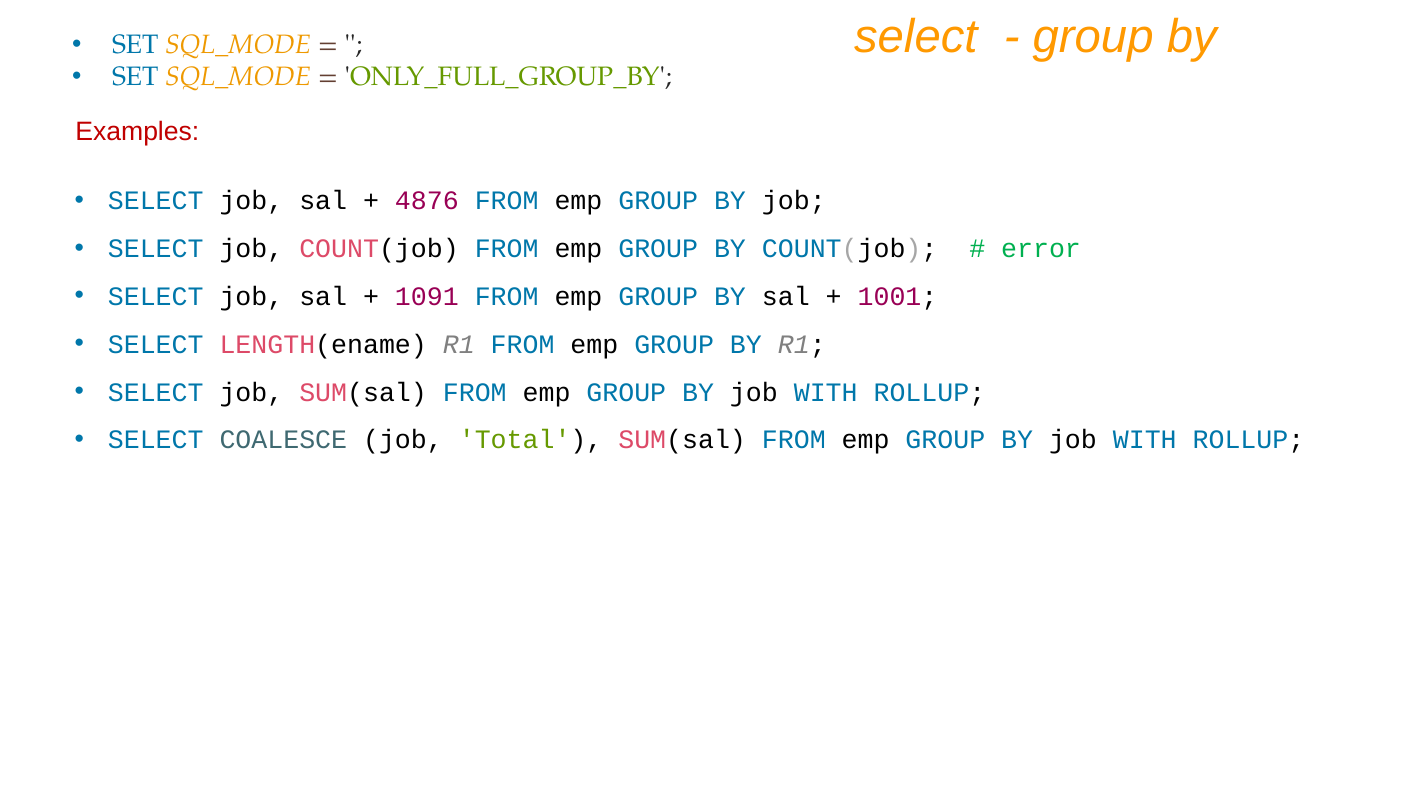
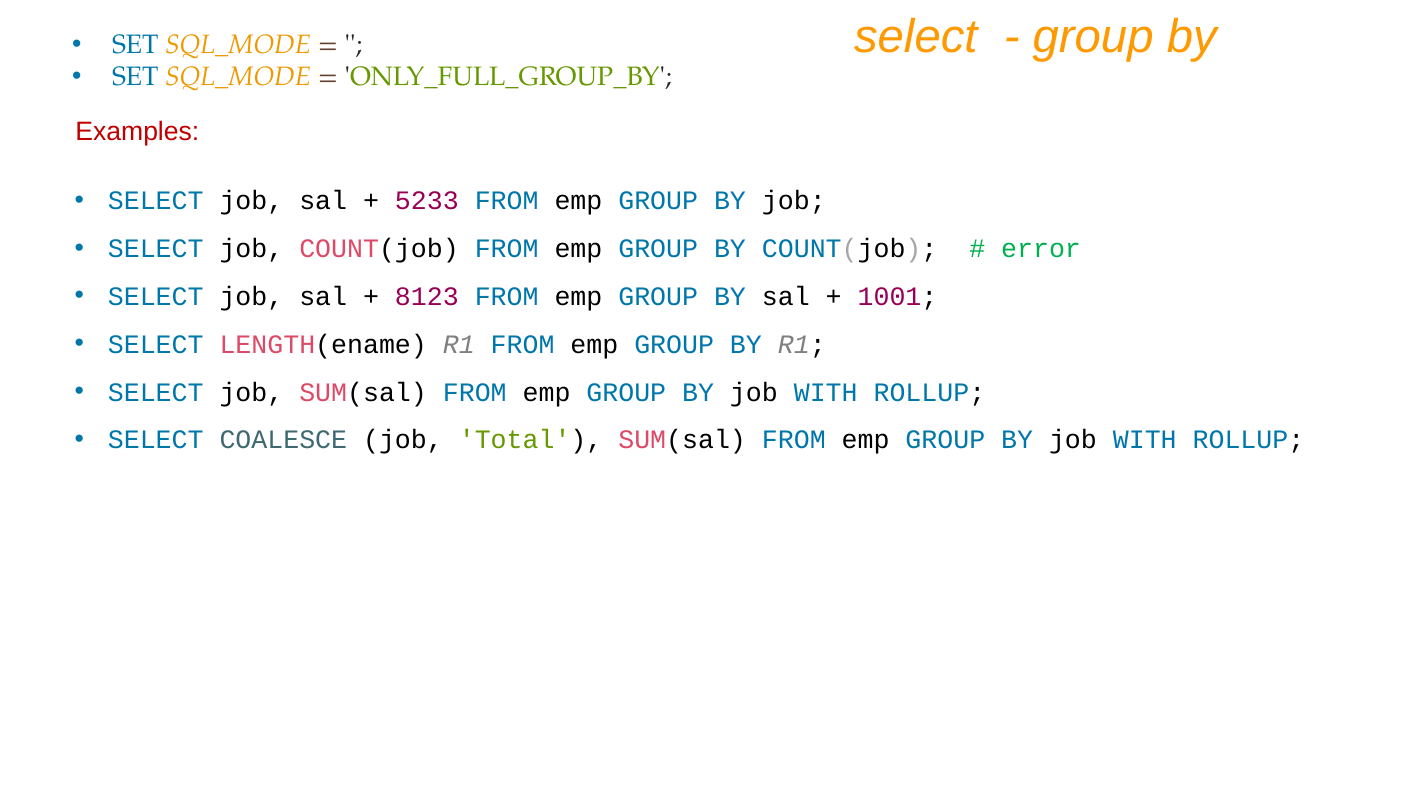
4876: 4876 -> 5233 (427, 201)
1091: 1091 -> 8123 (427, 296)
